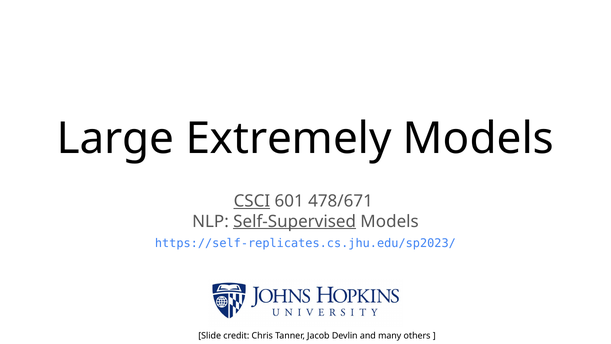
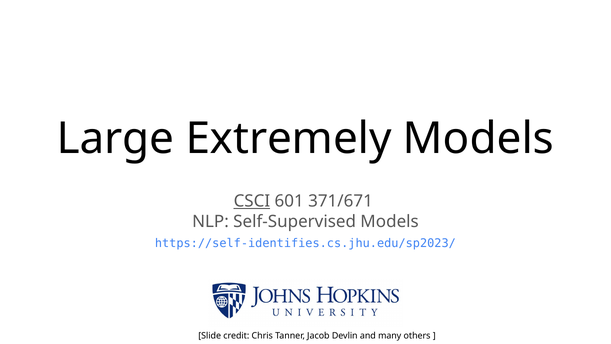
478/671: 478/671 -> 371/671 (341, 201)
Self-Supervised underline: present -> none (295, 221)
https://self-replicates.cs.jhu.edu/sp2023/: https://self-replicates.cs.jhu.edu/sp2023/ -> https://self-identifies.cs.jhu.edu/sp2023/ (305, 243)
